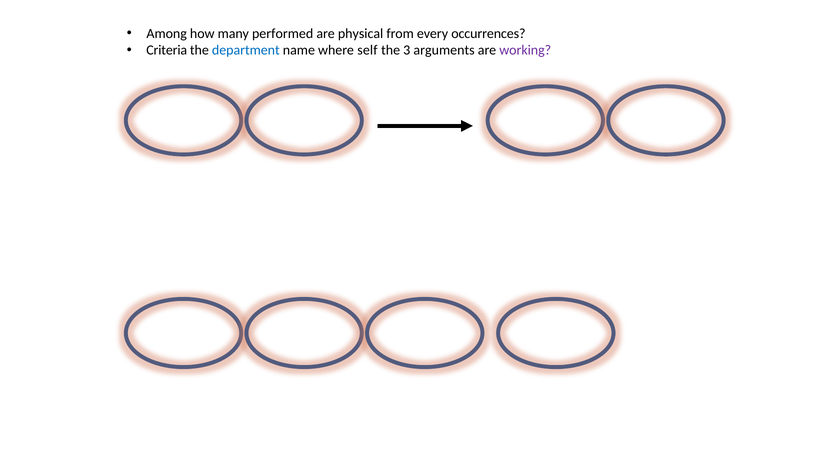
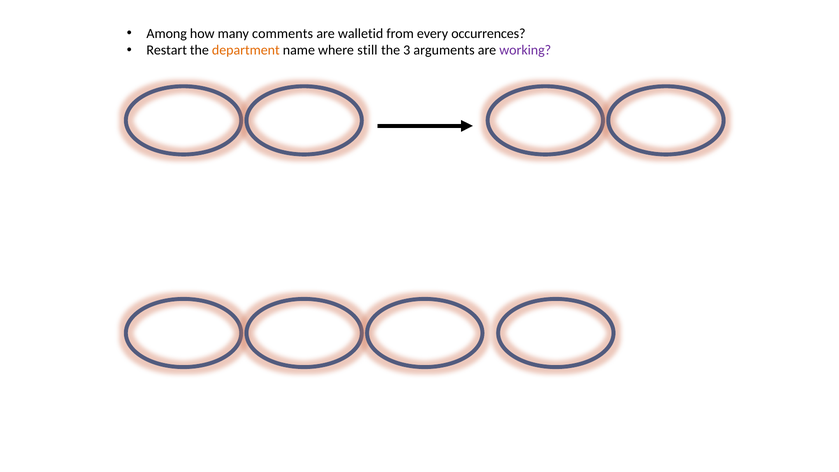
performed: performed -> comments (283, 33)
physical: physical -> walletid (361, 33)
Criteria: Criteria -> Restart (167, 50)
department colour: blue -> orange (246, 50)
self: self -> still (367, 50)
